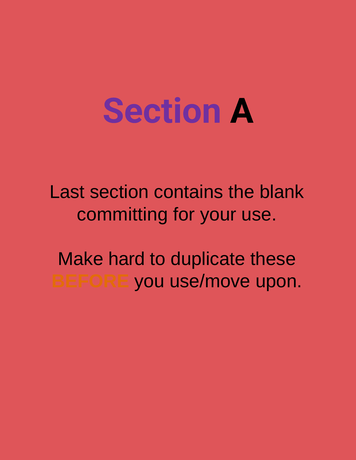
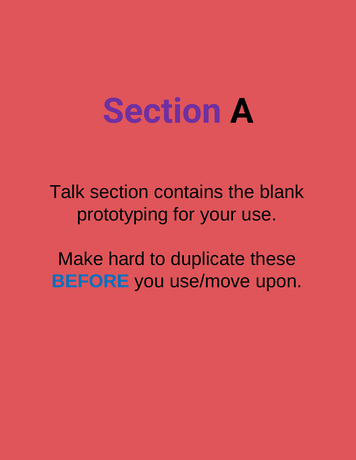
Last: Last -> Talk (67, 192)
committing: committing -> prototyping (123, 215)
BEFORE colour: orange -> blue (90, 282)
